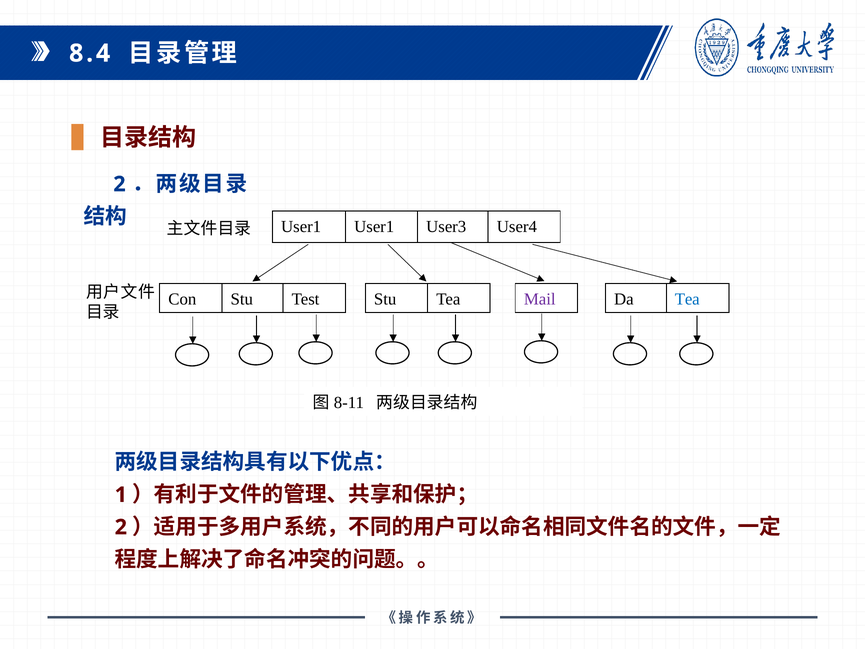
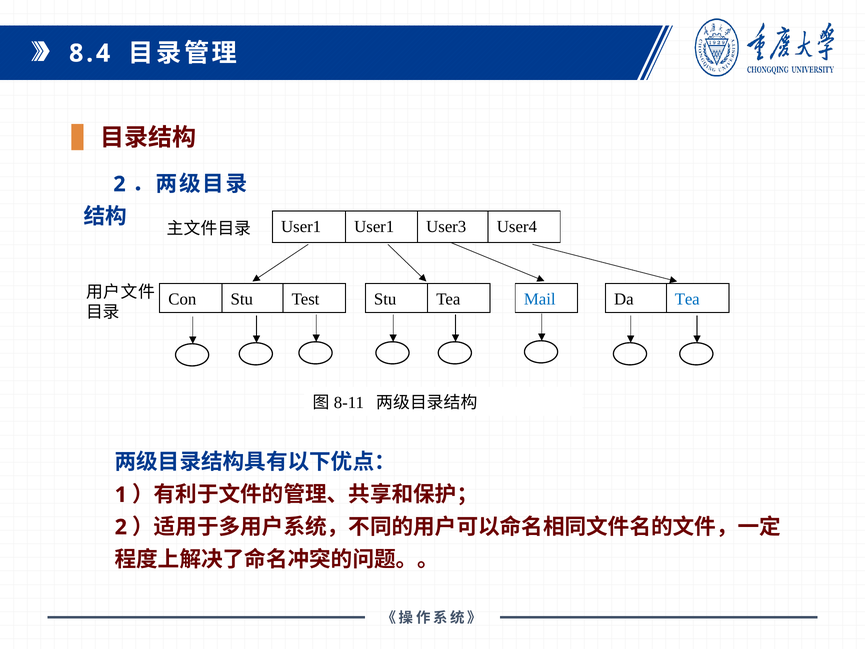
Mail colour: purple -> blue (540, 299)
